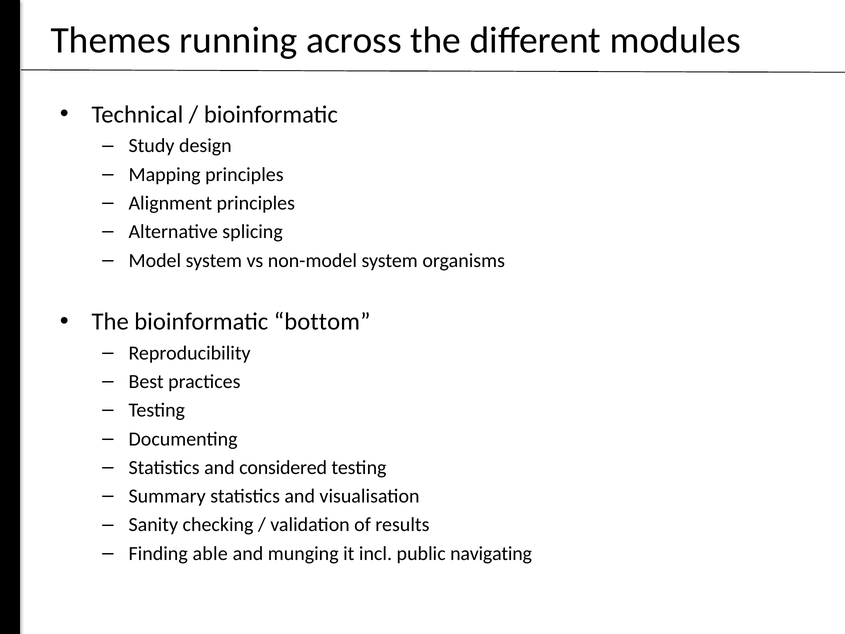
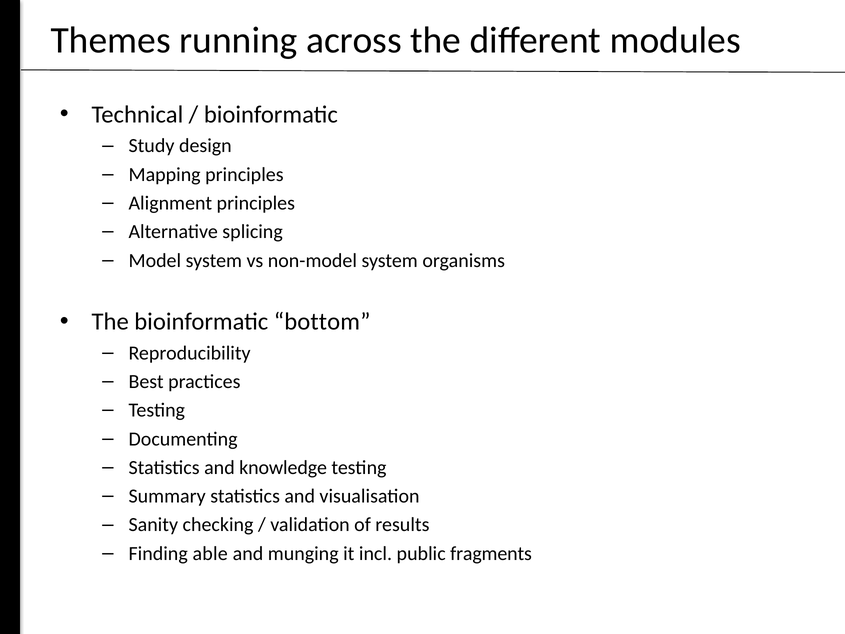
considered: considered -> knowledge (283, 467)
navigating: navigating -> fragments (491, 553)
